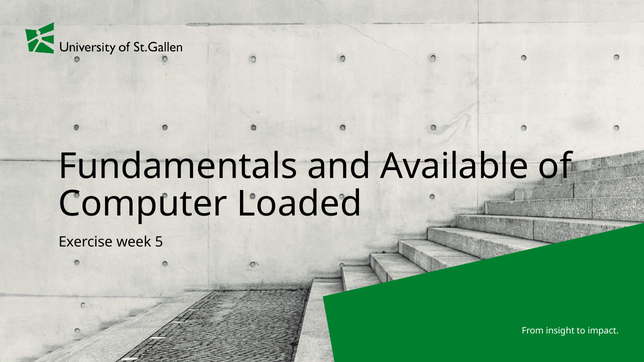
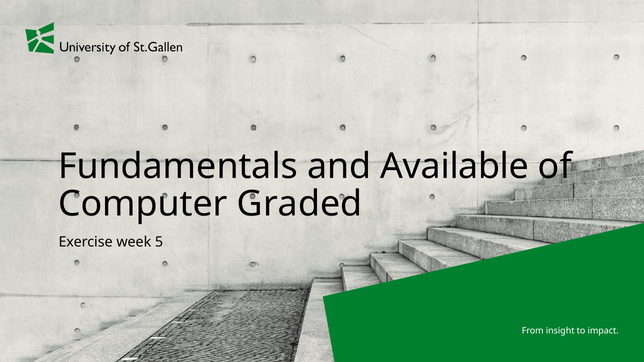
Loaded: Loaded -> Graded (300, 204)
